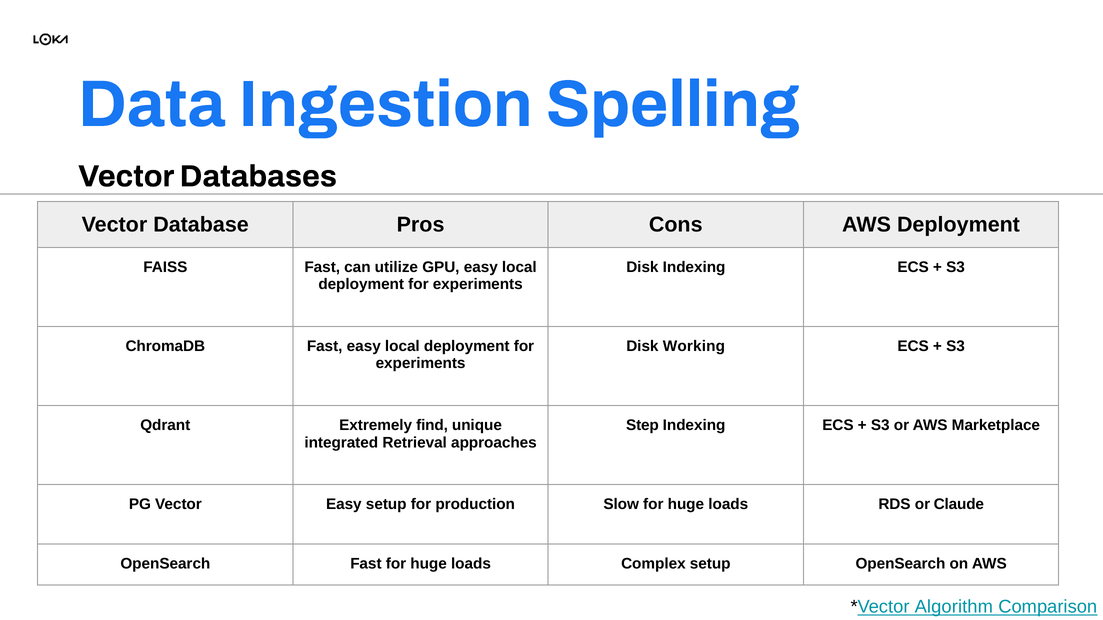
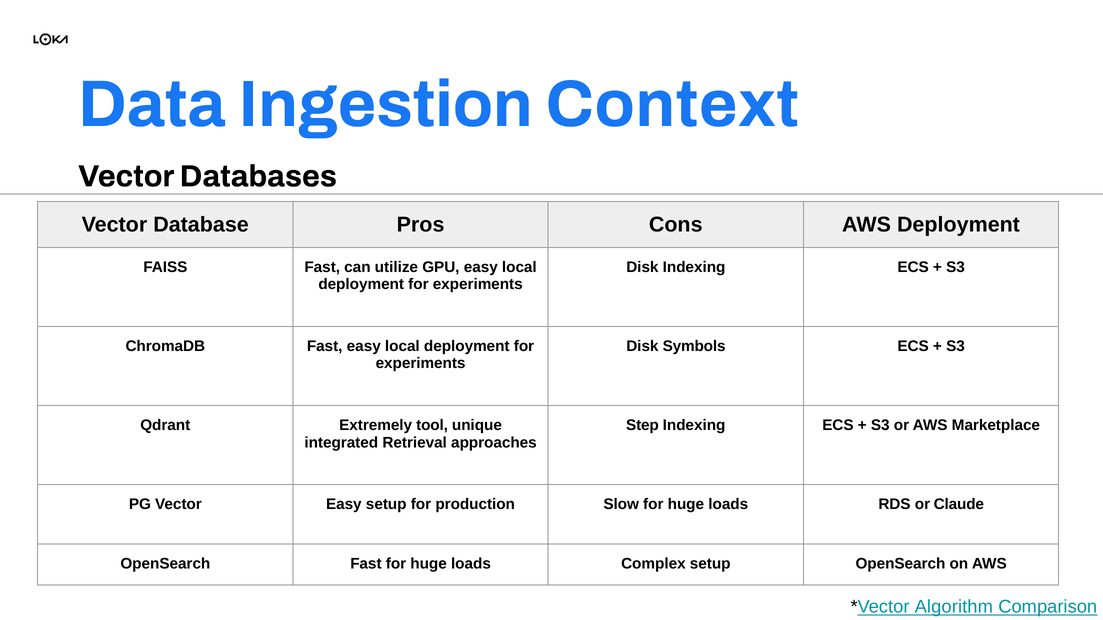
Spelling: Spelling -> Context (672, 104)
Working: Working -> Symbols (694, 347)
find: find -> tool (432, 426)
